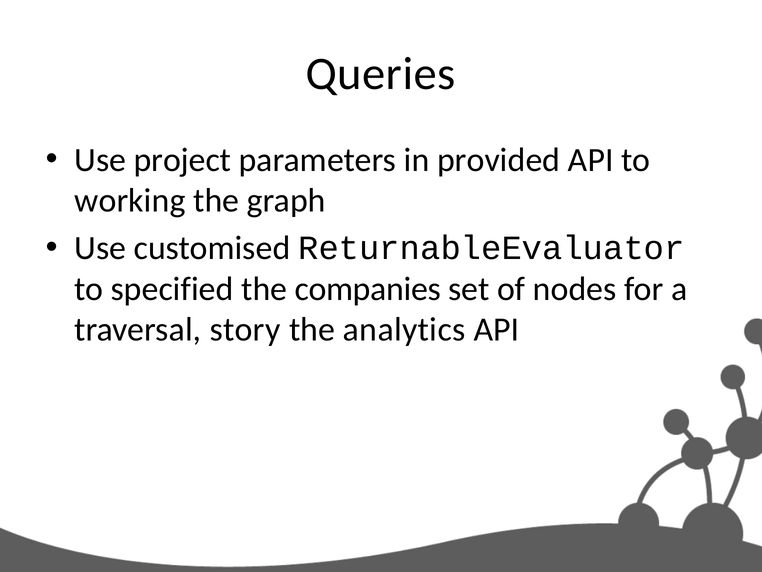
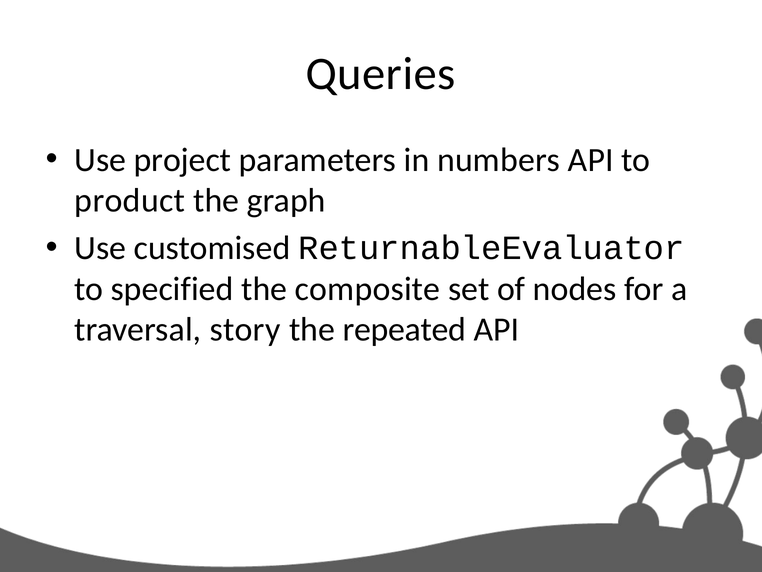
provided: provided -> numbers (499, 160)
working: working -> product (130, 201)
companies: companies -> composite (368, 289)
analytics: analytics -> repeated (404, 329)
